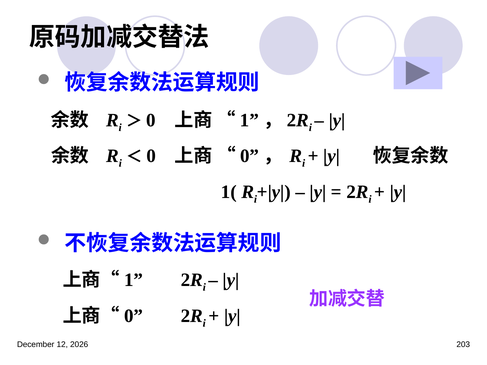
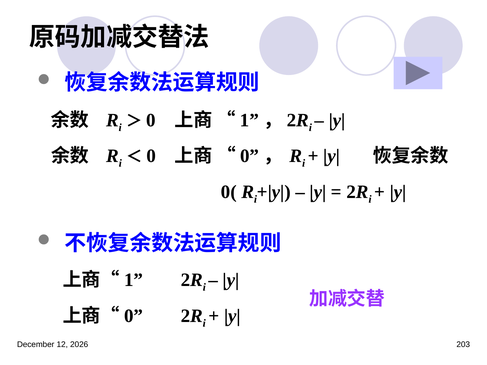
1(: 1( -> 0( (229, 192)
